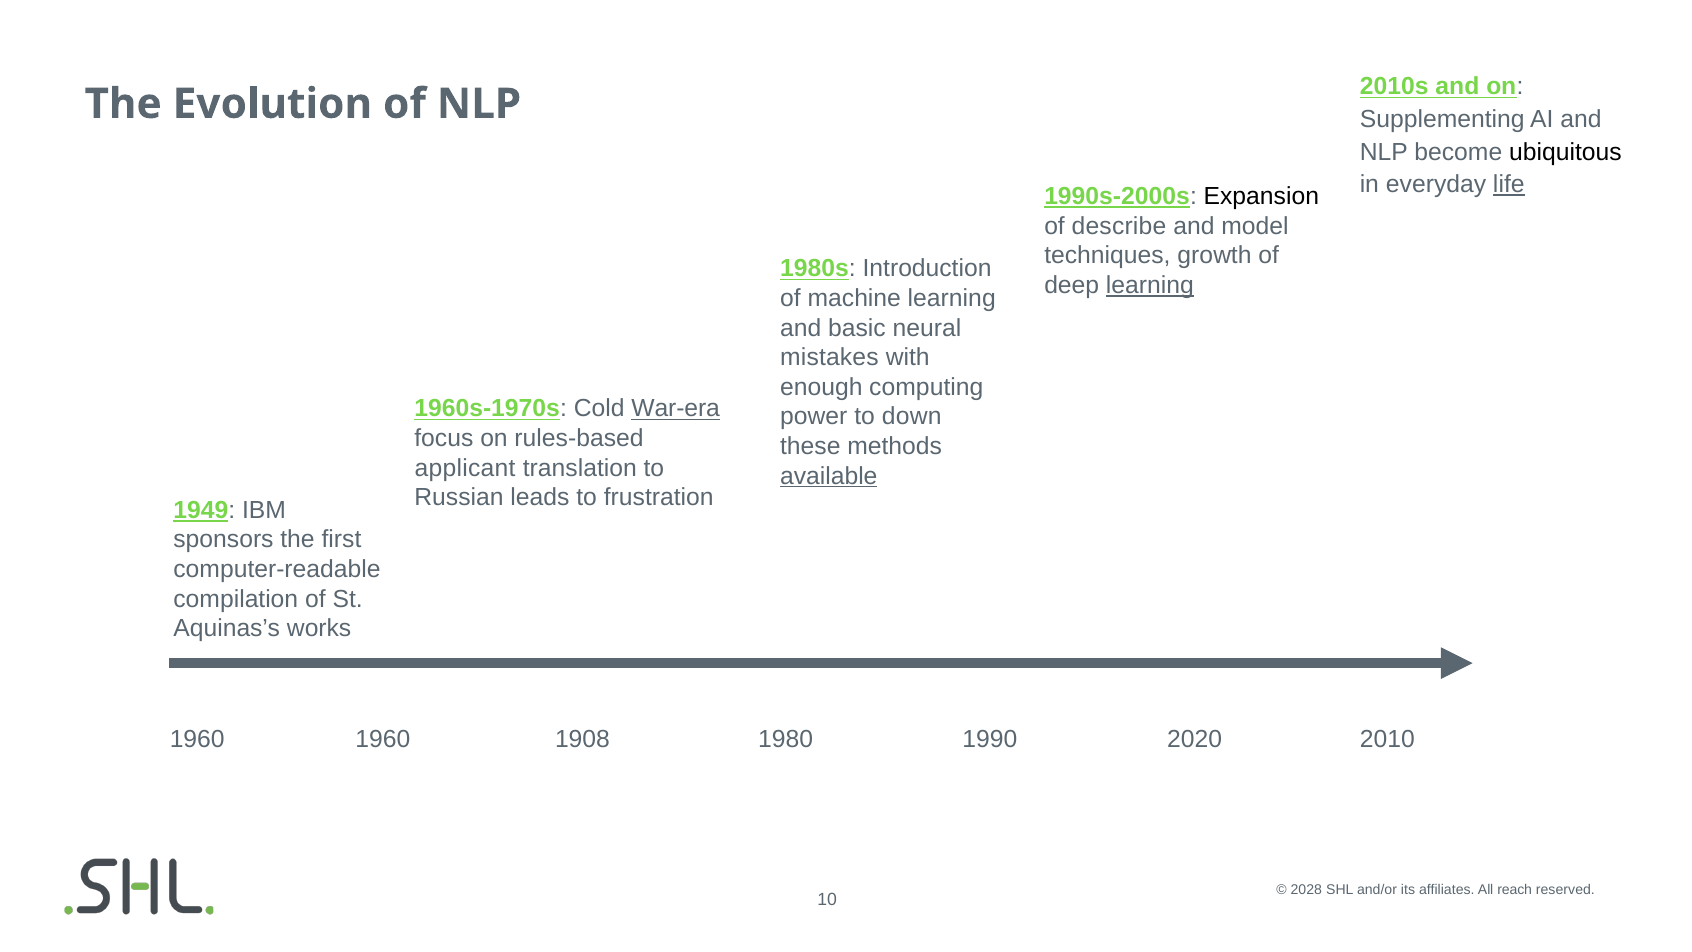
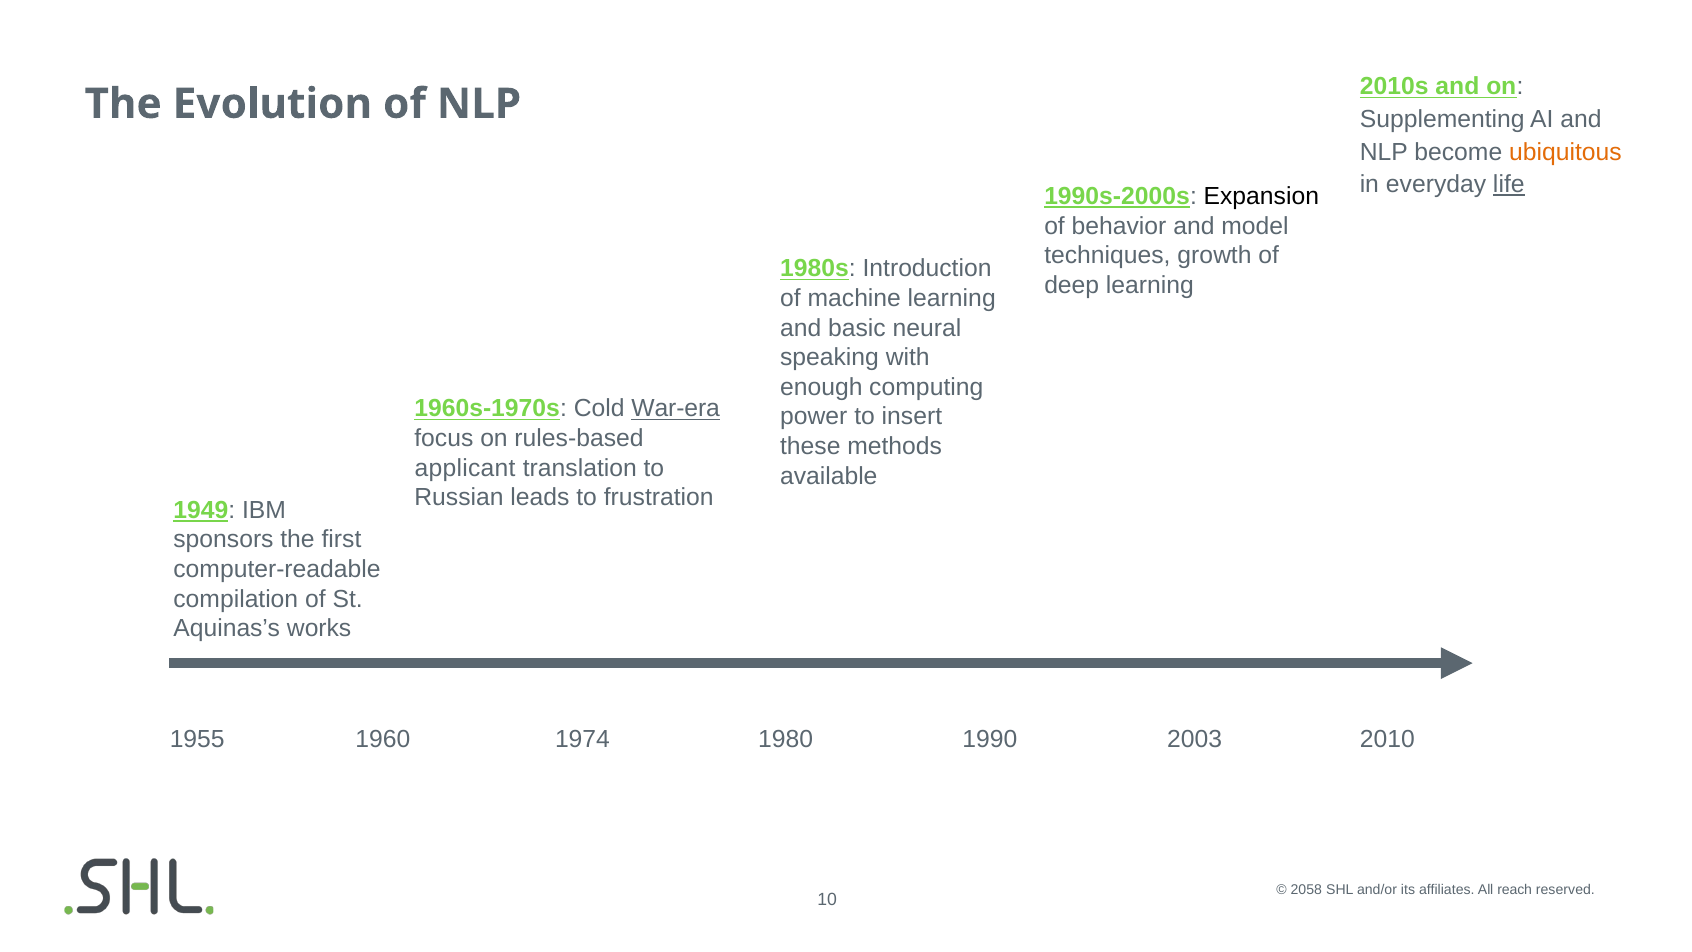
ubiquitous colour: black -> orange (1565, 152)
describe: describe -> behavior (1119, 226)
learning underline: present -> none (1150, 285)
mistakes: mistakes -> speaking (829, 357)
down: down -> insert (912, 417)
available underline: present -> none (829, 476)
1960: 1960 -> 1955 (197, 740)
1908: 1908 -> 1974 (582, 740)
2020: 2020 -> 2003 (1195, 740)
2028: 2028 -> 2058 (1306, 889)
